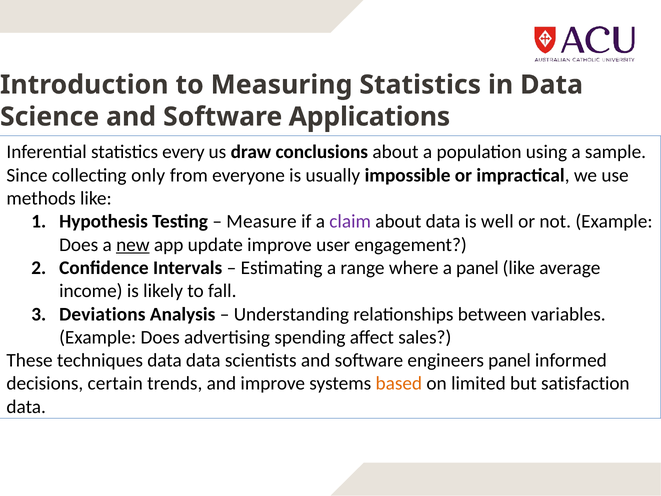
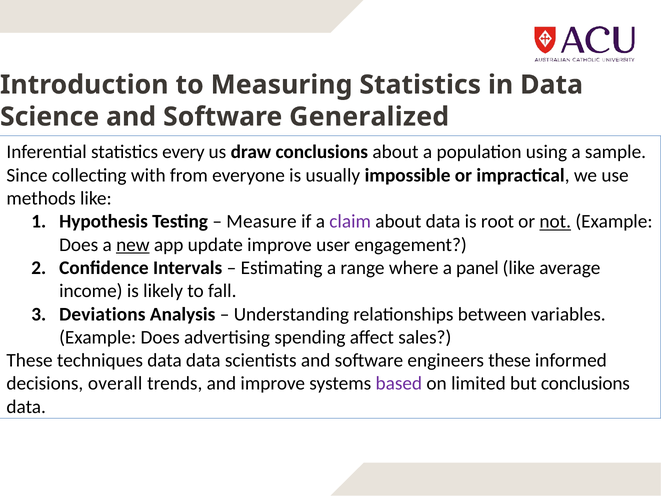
Applications: Applications -> Generalized (369, 117)
only: only -> with (148, 175)
well: well -> root (498, 221)
not underline: none -> present (555, 221)
engineers panel: panel -> these (510, 360)
certain: certain -> overall (115, 383)
based colour: orange -> purple (399, 383)
but satisfaction: satisfaction -> conclusions (585, 383)
